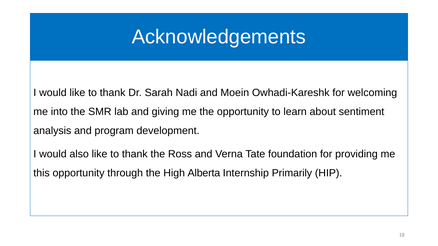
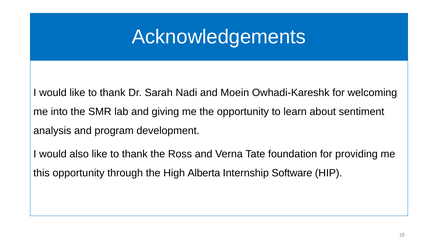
Primarily: Primarily -> Software (292, 173)
